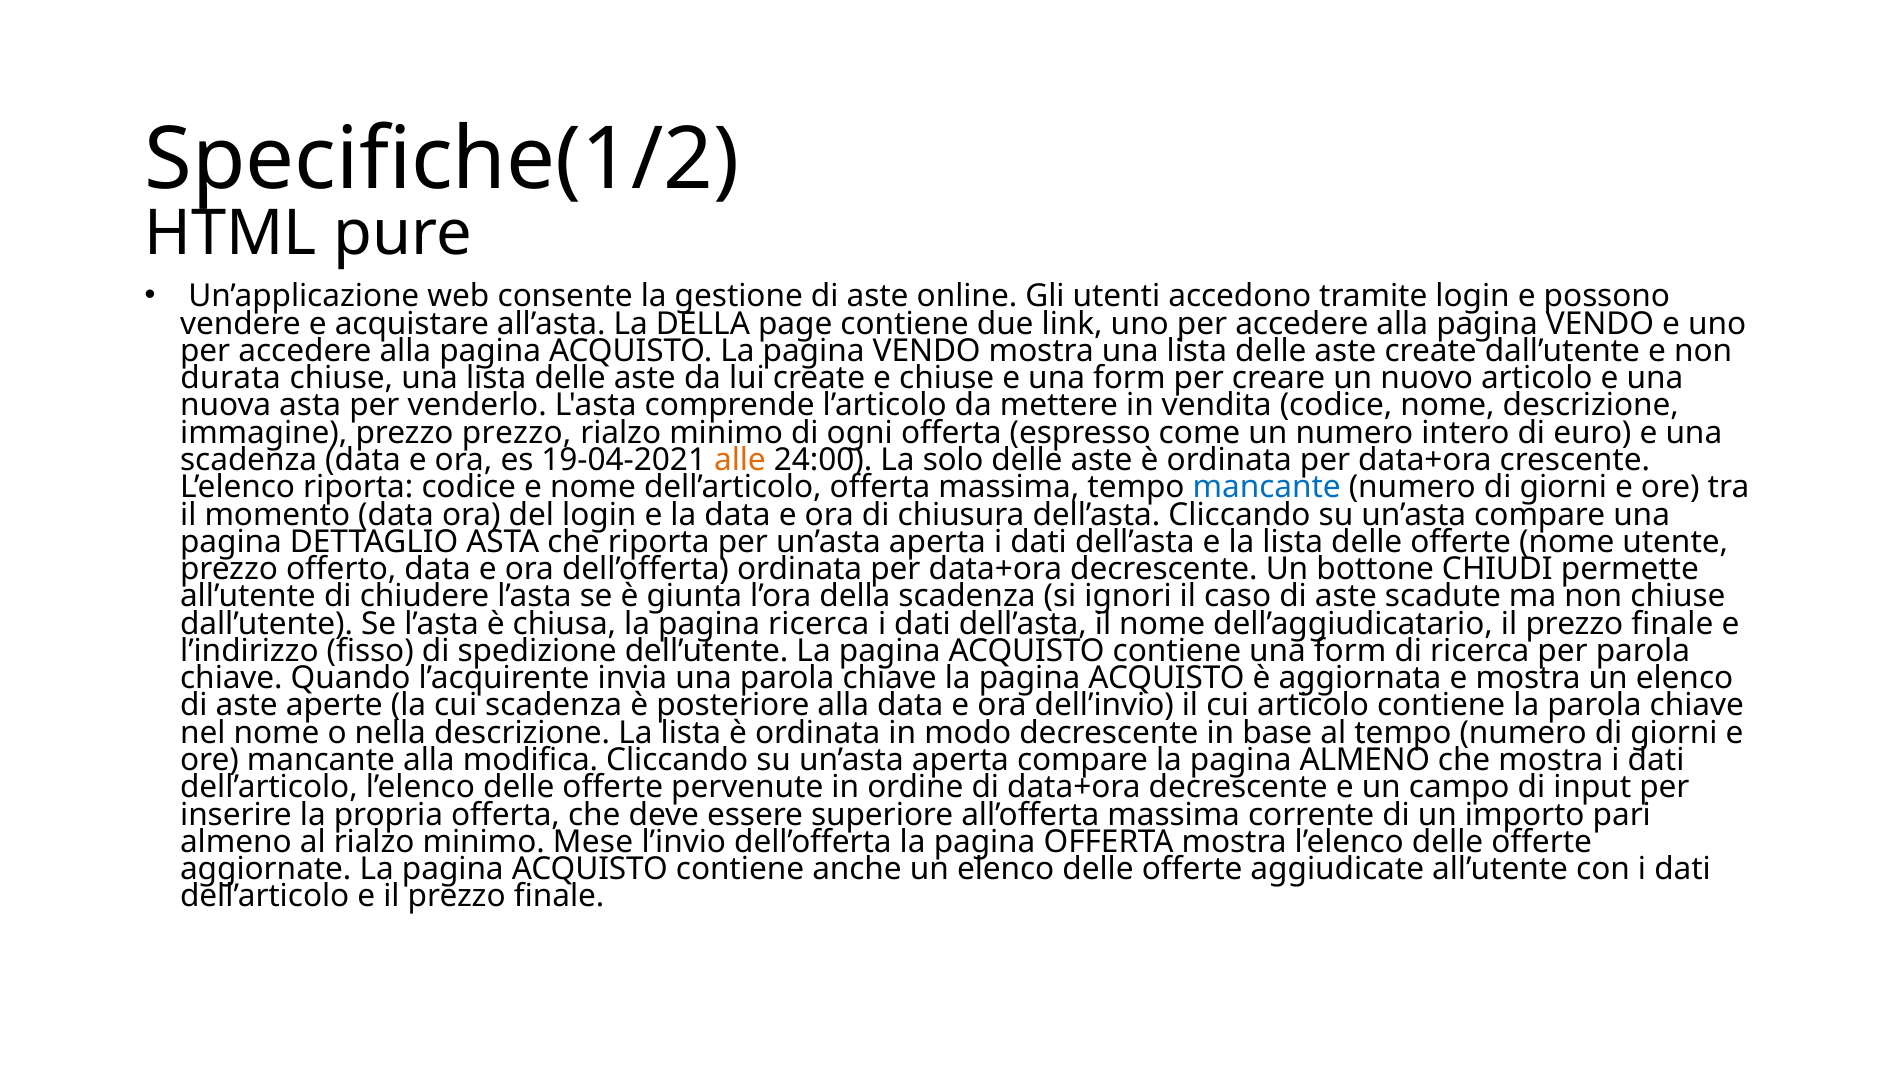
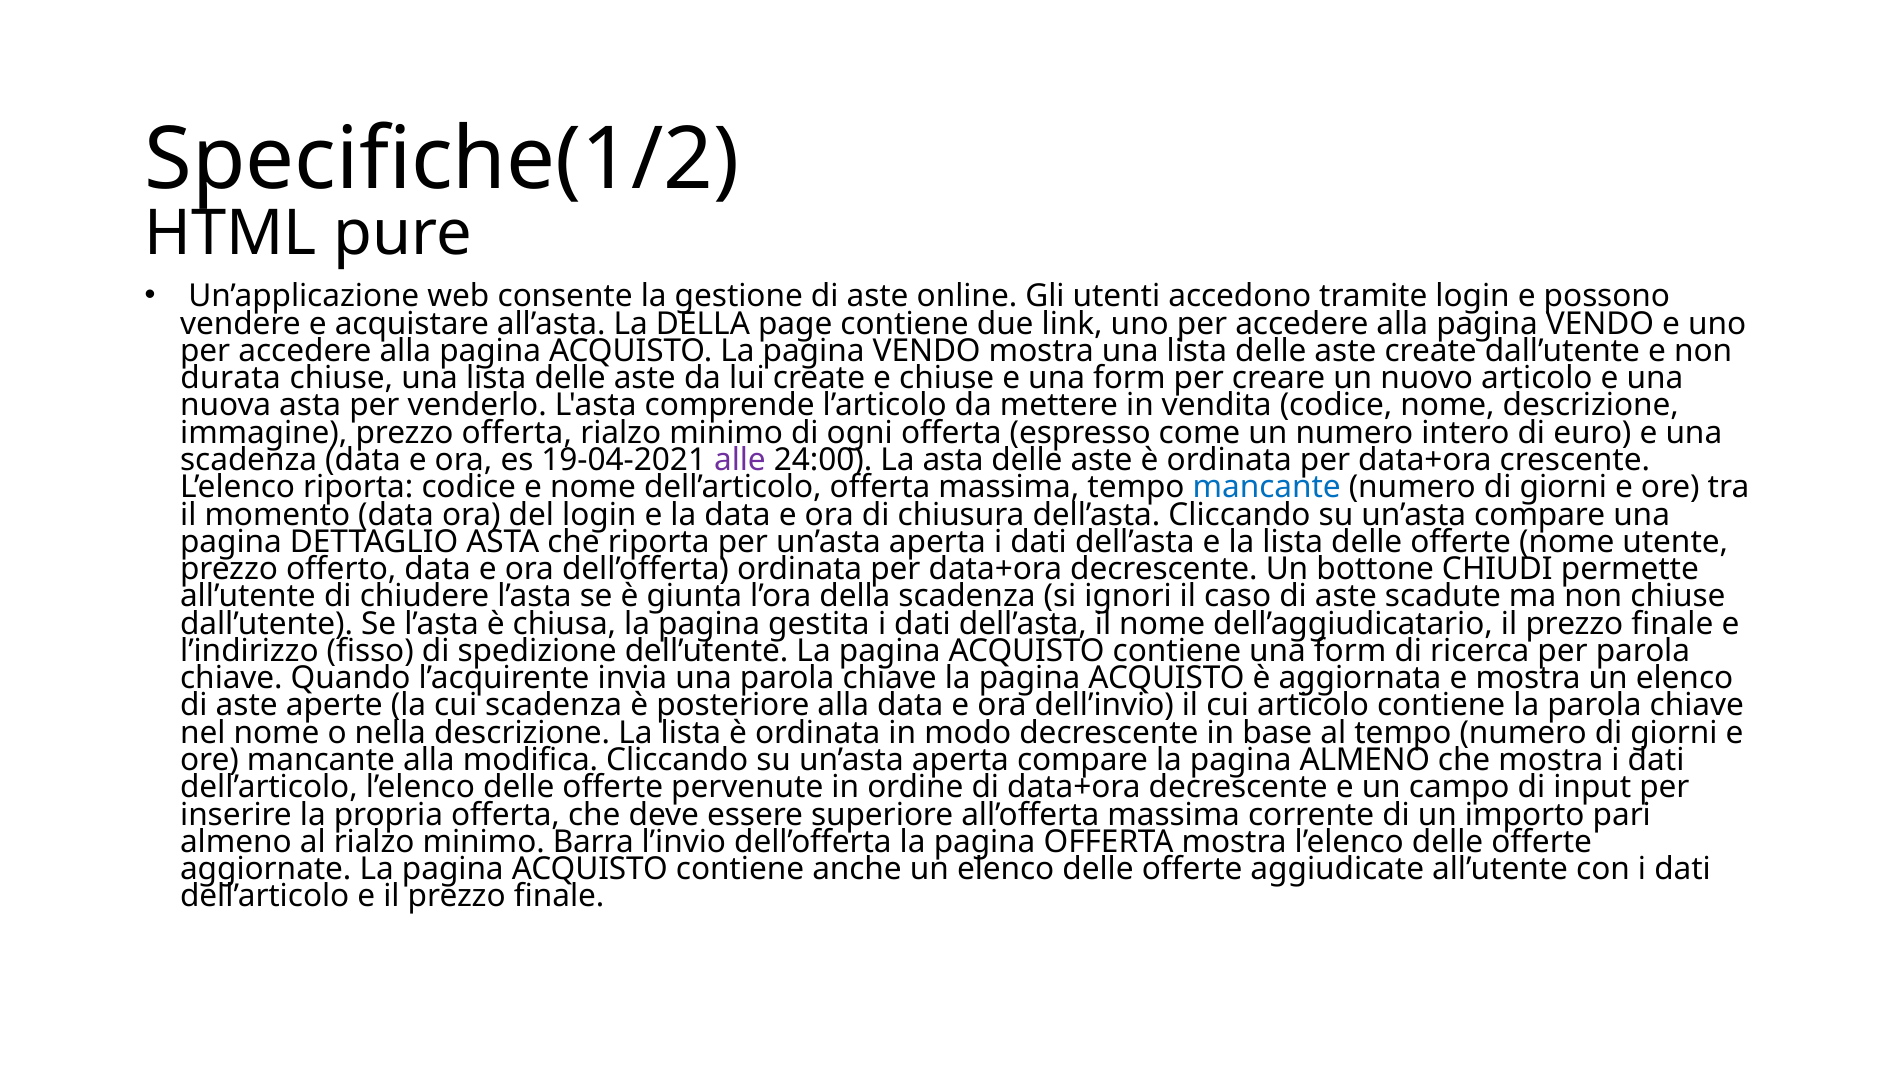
prezzo prezzo: prezzo -> offerta (517, 433)
alle colour: orange -> purple (740, 460)
La solo: solo -> asta (953, 460)
pagina ricerca: ricerca -> gestita (819, 624)
Mese: Mese -> Barra (593, 842)
